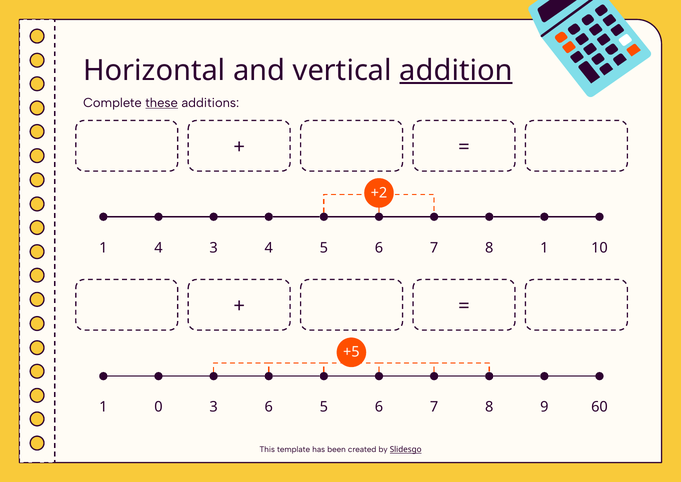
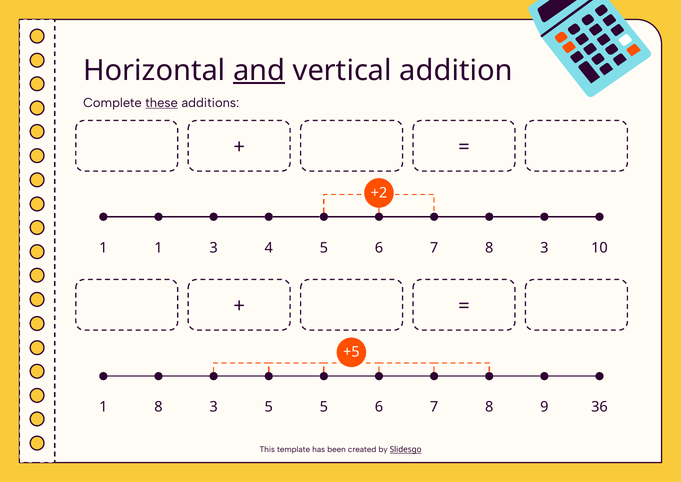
and underline: none -> present (259, 70)
addition underline: present -> none (456, 70)
1 4: 4 -> 1 (159, 248)
7 8 1: 1 -> 3 (544, 248)
1 0: 0 -> 8 (159, 407)
3 6: 6 -> 5 (269, 407)
60: 60 -> 36 (599, 407)
